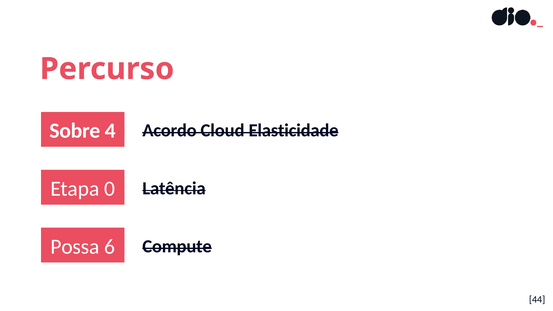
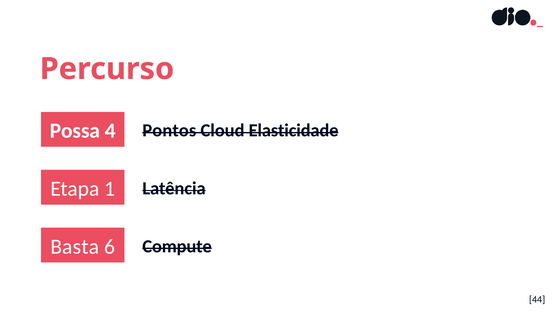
Sobre: Sobre -> Possa (75, 131)
Acordo: Acordo -> Pontos (169, 131)
0: 0 -> 1 (110, 189)
Possa: Possa -> Basta (75, 247)
